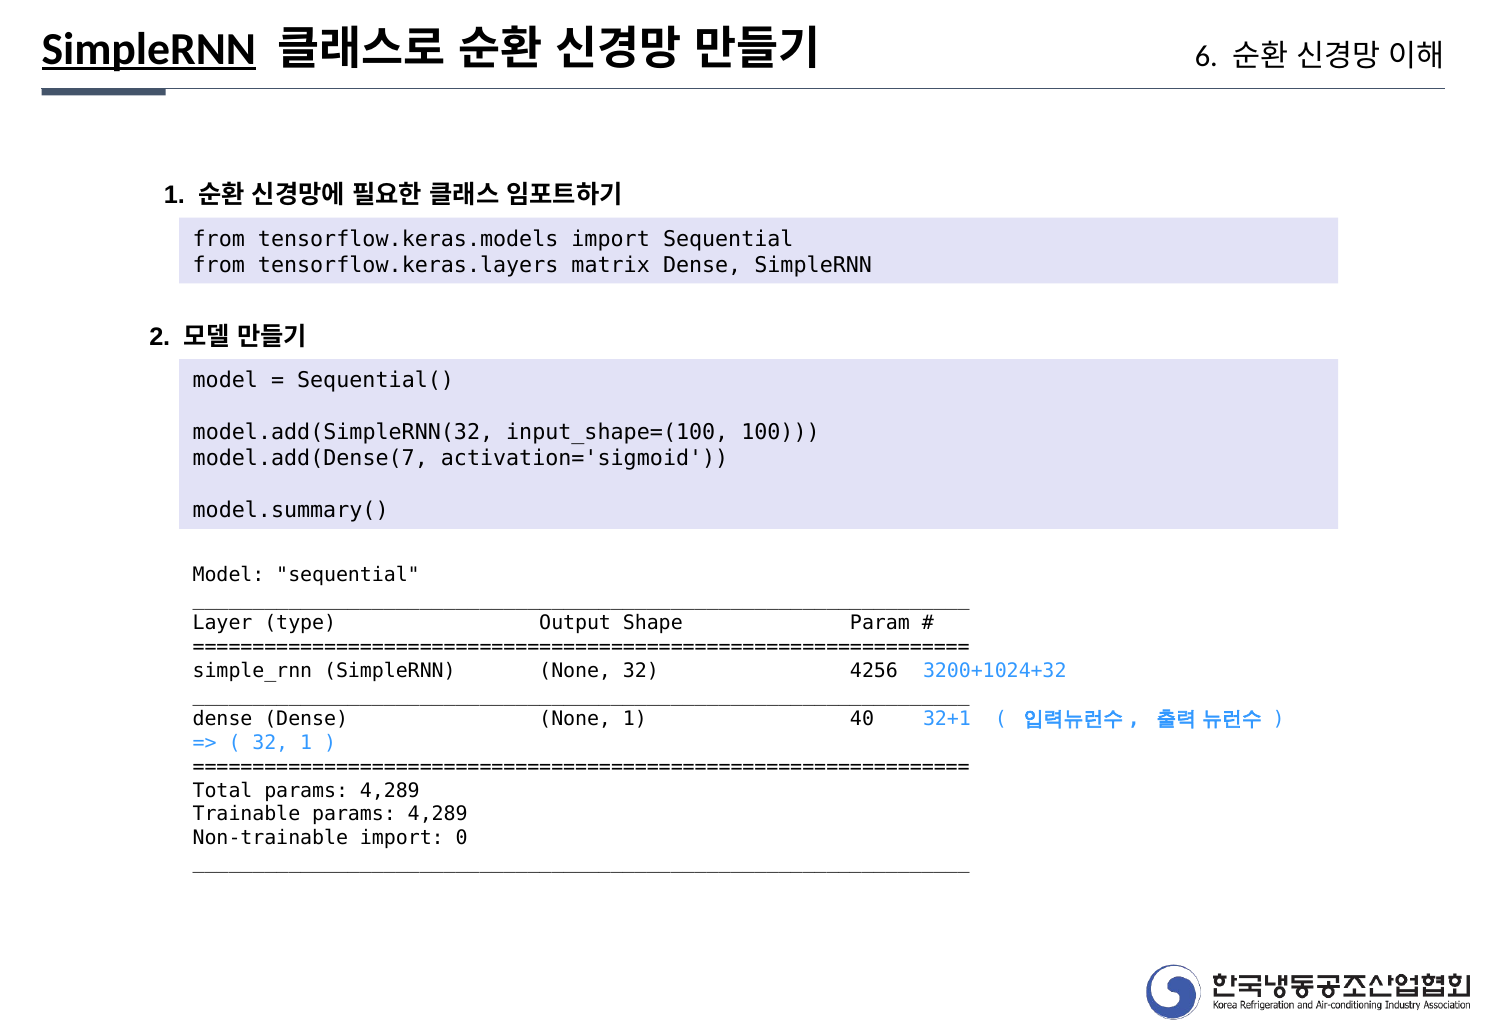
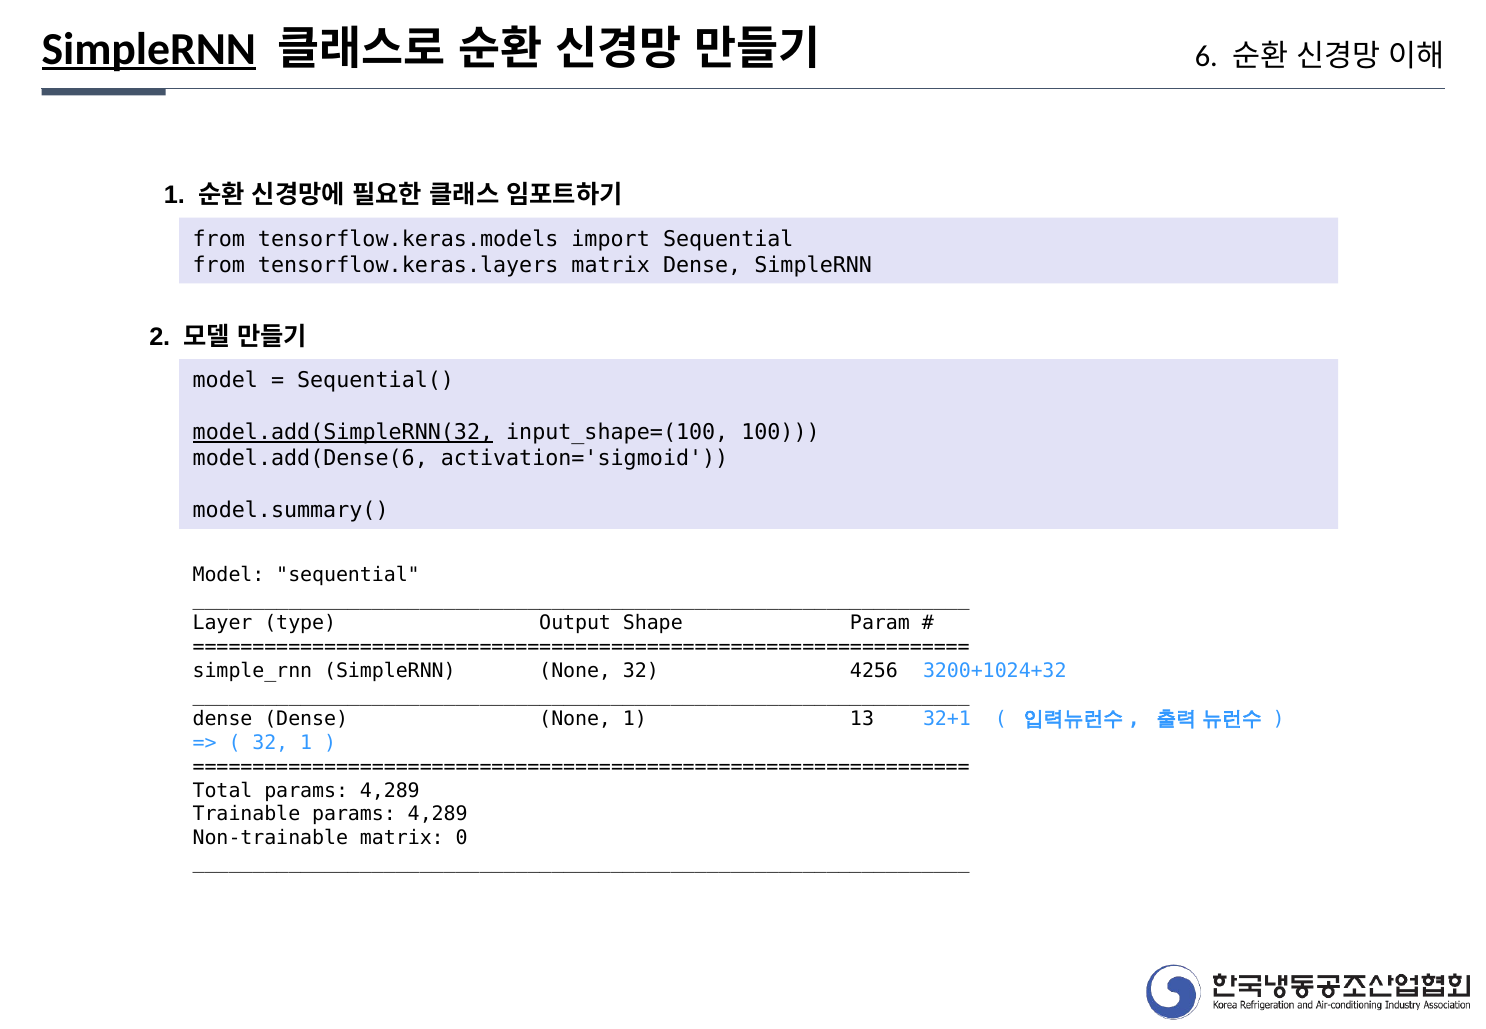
model.add(SimpleRNN(32 underline: none -> present (343, 432)
model.add(Dense(7: model.add(Dense(7 -> model.add(Dense(6 (310, 458)
40: 40 -> 13 (862, 718)
Non-trainable import: import -> matrix (402, 838)
